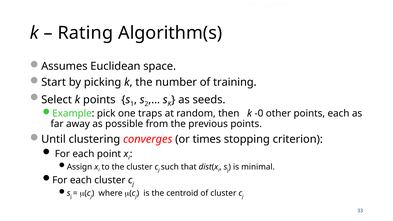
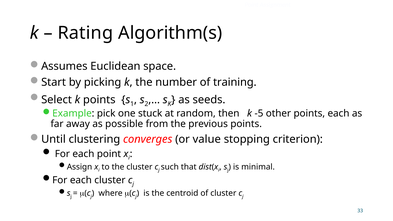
traps: traps -> stuck (150, 113)
-0: -0 -> -5 (259, 113)
times: times -> value (207, 139)
